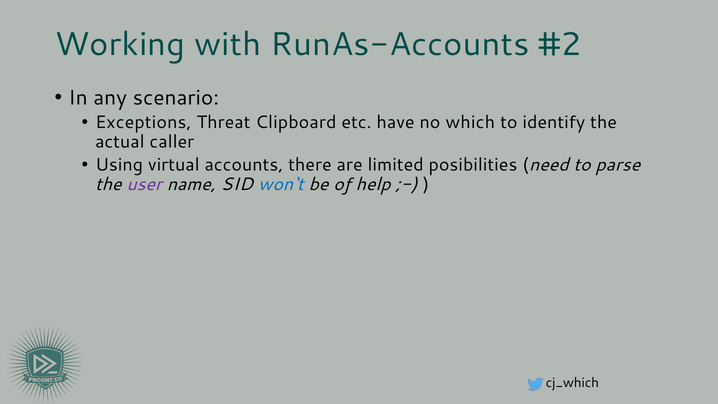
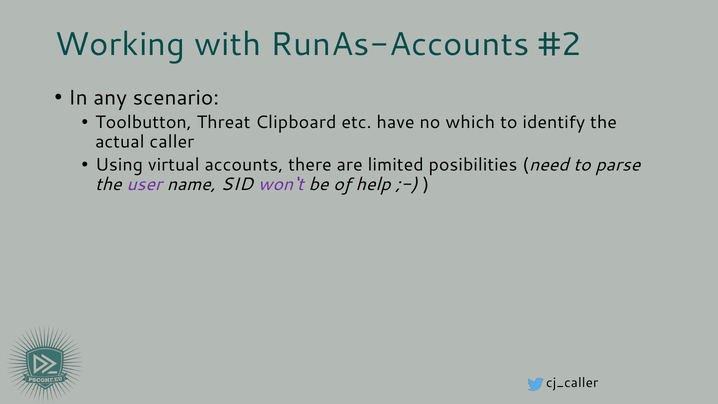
Exceptions: Exceptions -> Toolbutton (143, 122)
won‘t colour: blue -> purple (281, 184)
cj_which: cj_which -> cj_caller (572, 383)
